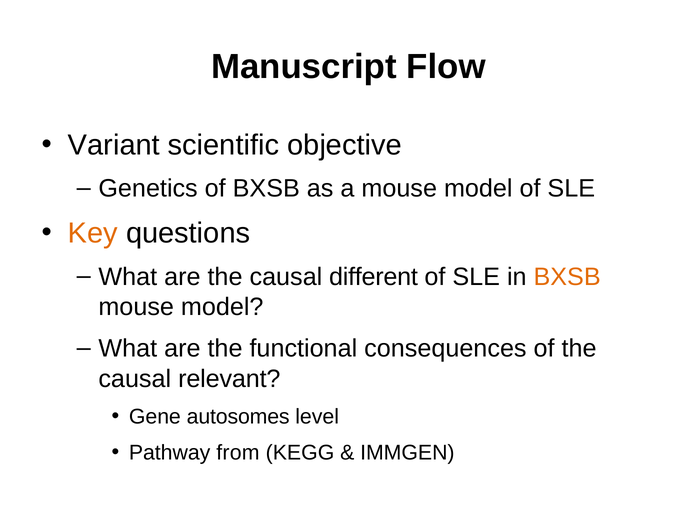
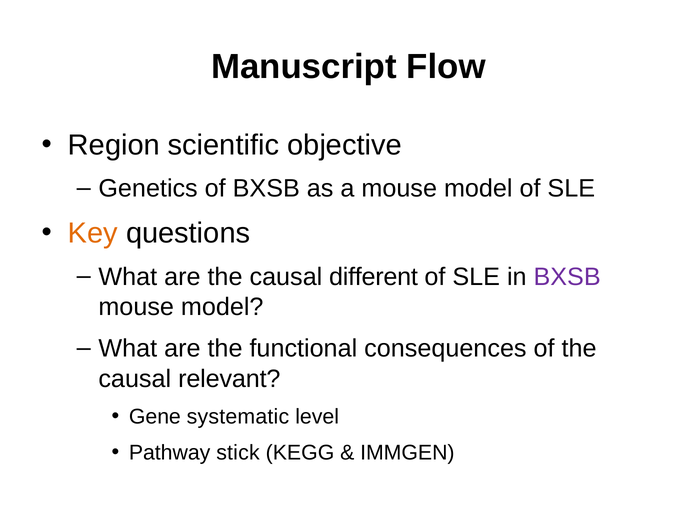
Variant: Variant -> Region (114, 145)
BXSB colour: orange -> purple (567, 277)
autosomes: autosomes -> systematic (238, 417)
from: from -> stick (238, 453)
